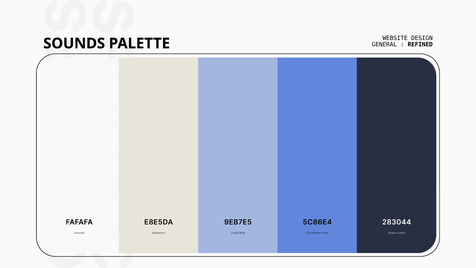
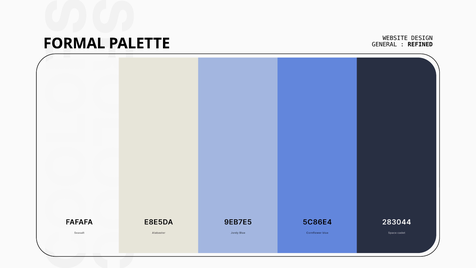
SOUNDS: SOUNDS -> FORMAL (74, 43)
